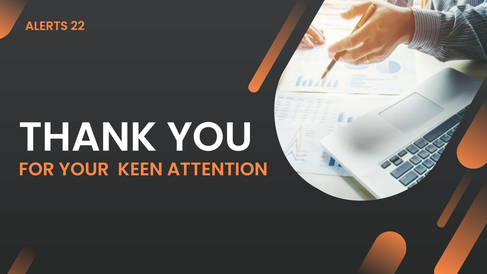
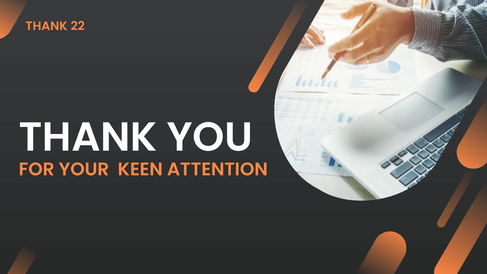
ALERTS: ALERTS -> THANK (46, 26)
